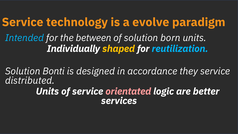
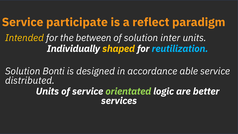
technology: technology -> participate (77, 22)
evolve: evolve -> reflect (151, 22)
Intended colour: light blue -> yellow (24, 38)
born: born -> inter (170, 38)
they: they -> able (189, 71)
orientated colour: pink -> light green (128, 91)
